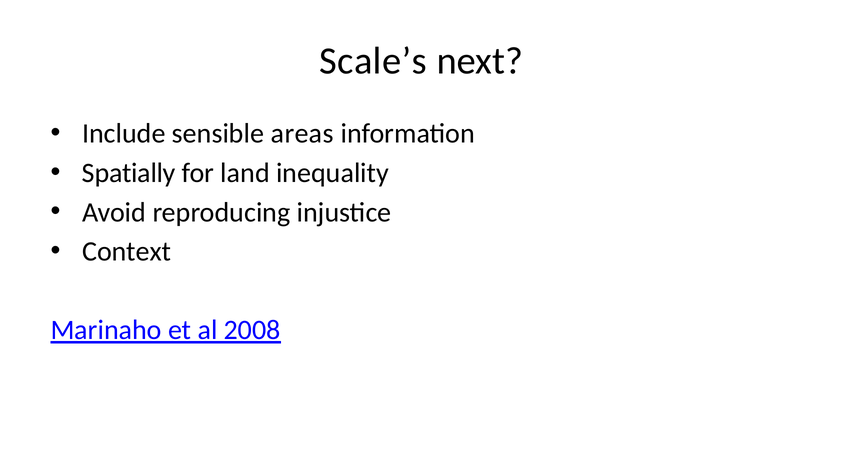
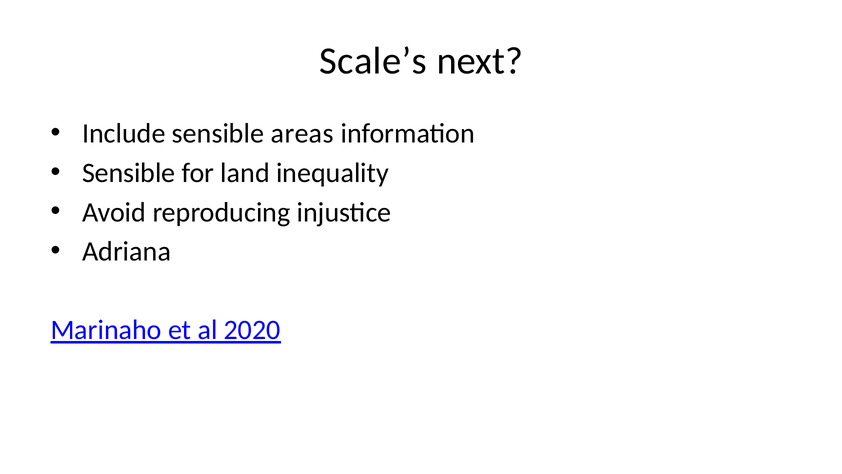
Spatially: Spatially -> Sensible (129, 173)
Context: Context -> Adriana (127, 251)
2008: 2008 -> 2020 (252, 330)
